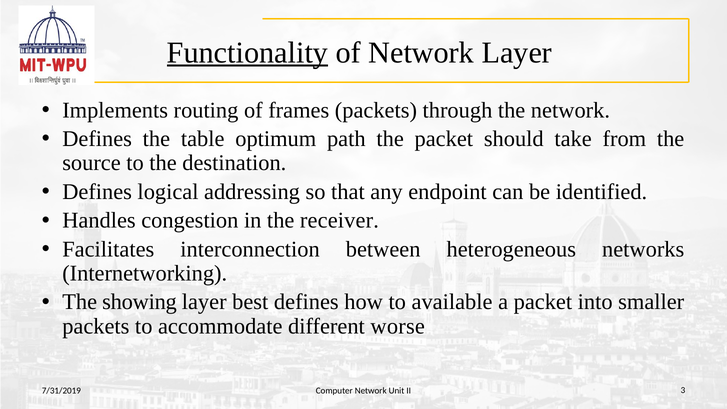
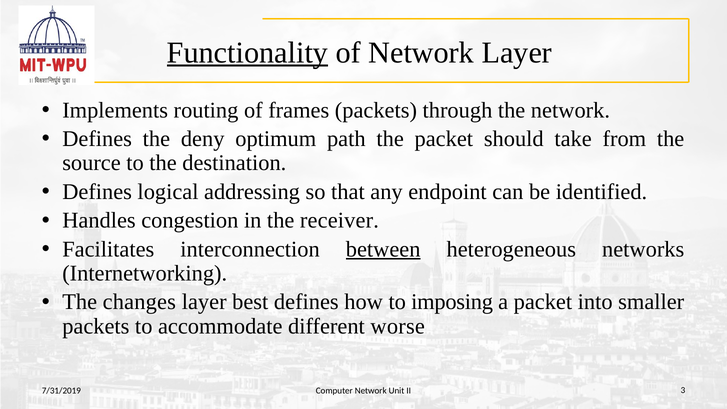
table: table -> deny (203, 139)
between underline: none -> present (383, 249)
showing: showing -> changes (139, 302)
available: available -> imposing (452, 302)
